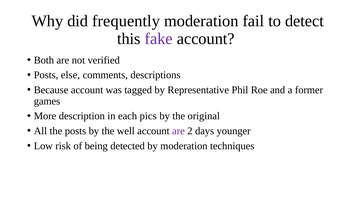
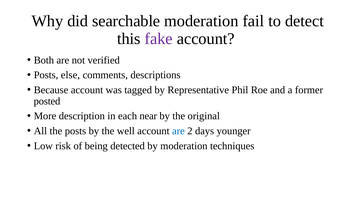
frequently: frequently -> searchable (126, 21)
games: games -> posted (47, 101)
pics: pics -> near (148, 116)
are colour: purple -> blue (178, 131)
